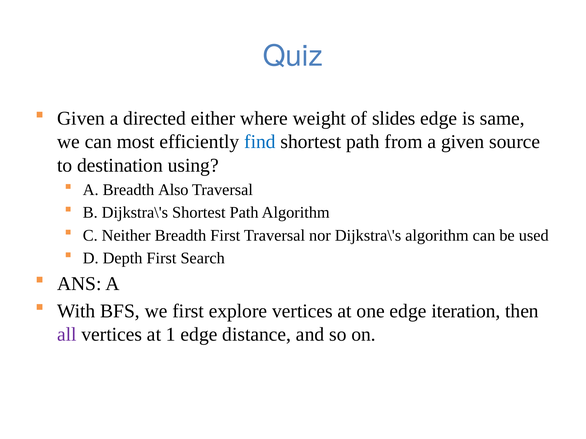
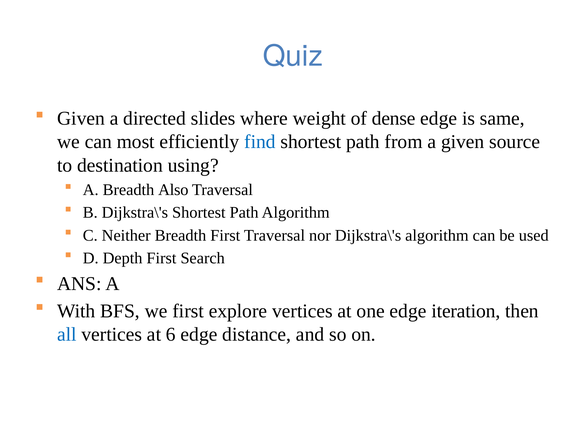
either: either -> slides (213, 119)
slides: slides -> dense (394, 119)
all colour: purple -> blue (67, 335)
1: 1 -> 6 (171, 335)
